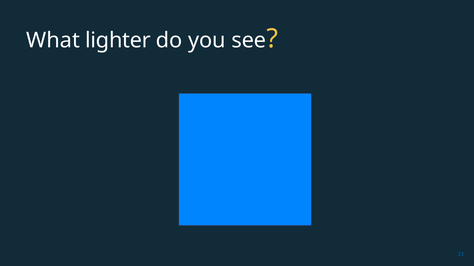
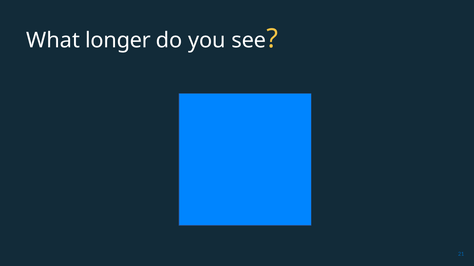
lighter: lighter -> longer (118, 40)
